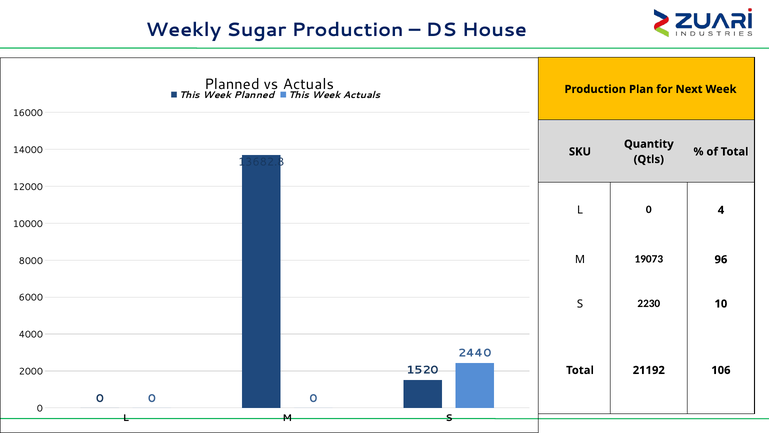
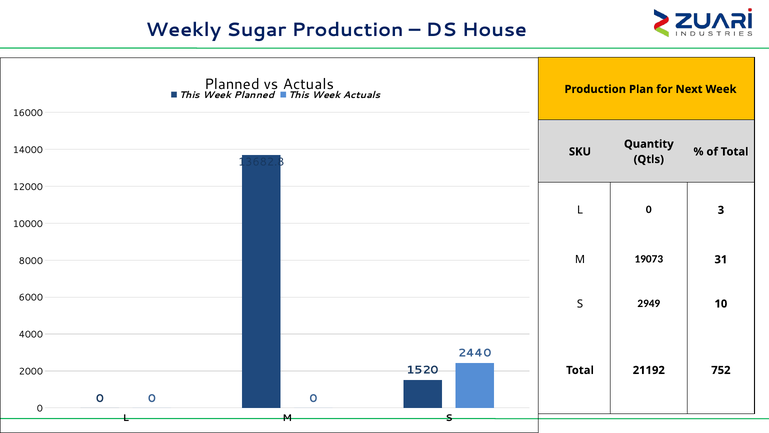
4: 4 -> 3 (721, 210)
96: 96 -> 31 (721, 259)
2230: 2230 -> 2949 (649, 303)
106: 106 -> 752 (721, 370)
